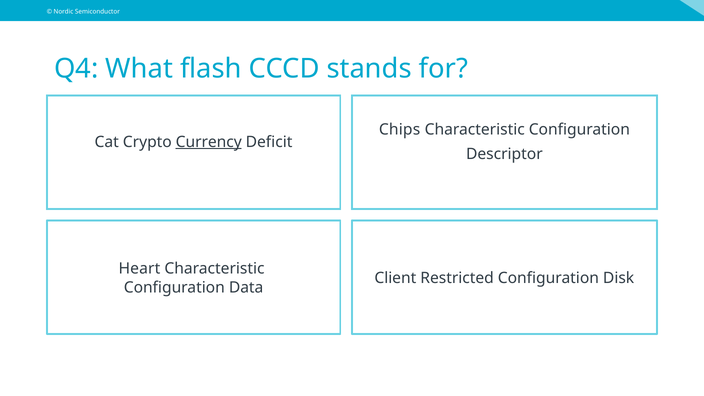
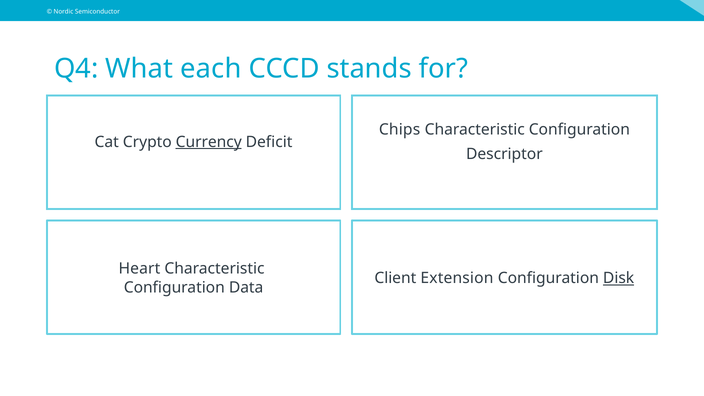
flash: flash -> each (211, 69)
Restricted: Restricted -> Extension (457, 278)
Disk underline: none -> present (619, 278)
